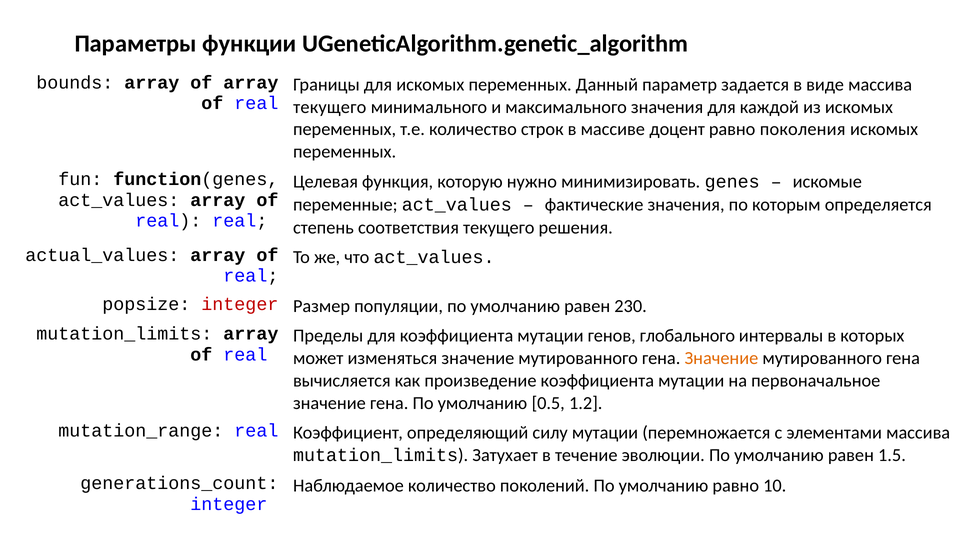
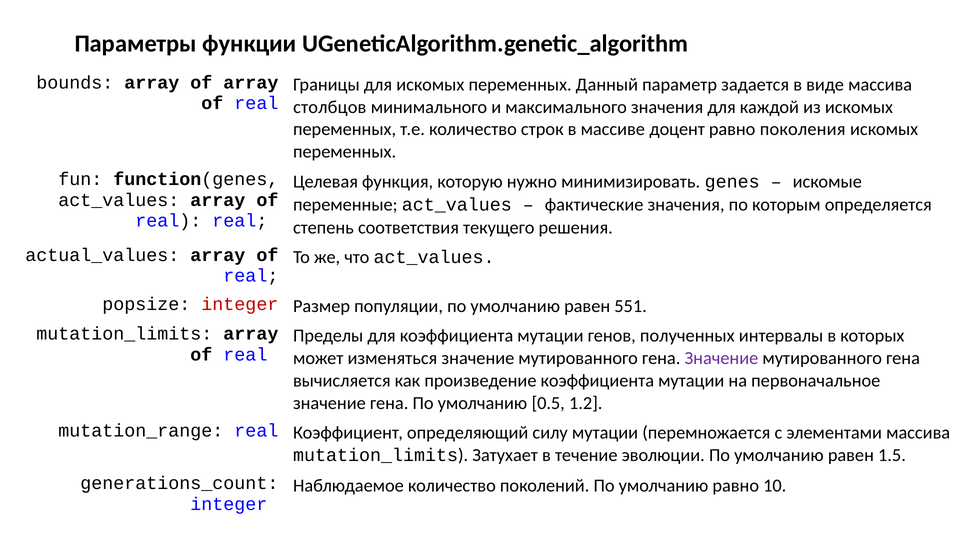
текущего: текущего -> столбцов (330, 107)
230: 230 -> 551 (631, 306)
глобального: глобального -> полученных (687, 336)
Значение colour: orange -> purple (721, 358)
